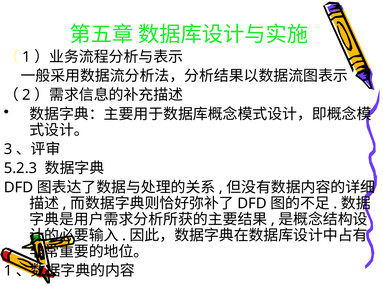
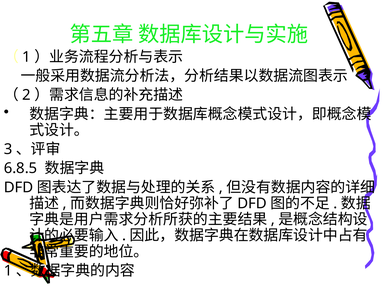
5.2.3: 5.2.3 -> 6.8.5 (21, 168)
